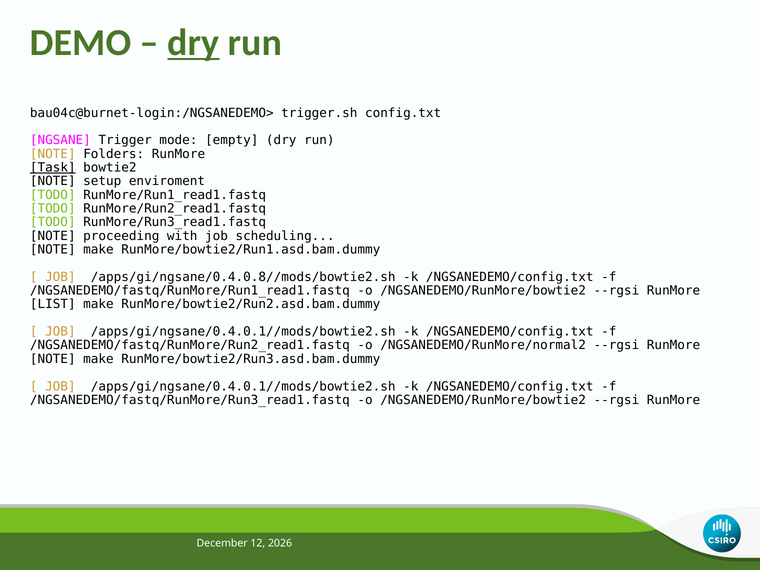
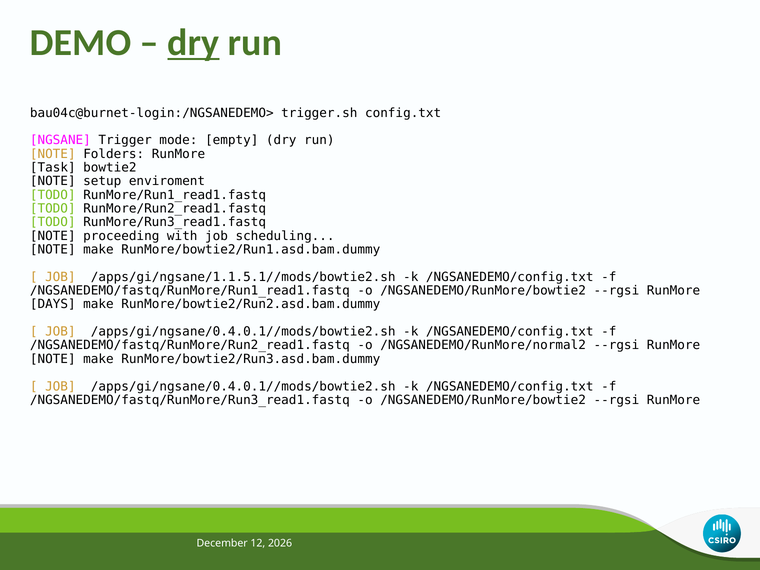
Task underline: present -> none (53, 168)
/apps/gi/ngsane/0.4.0.8//mods/bowtie2.sh: /apps/gi/ngsane/0.4.0.8//mods/bowtie2.sh -> /apps/gi/ngsane/1.1.5.1//mods/bowtie2.sh (243, 277)
LIST: LIST -> DAYS (53, 304)
